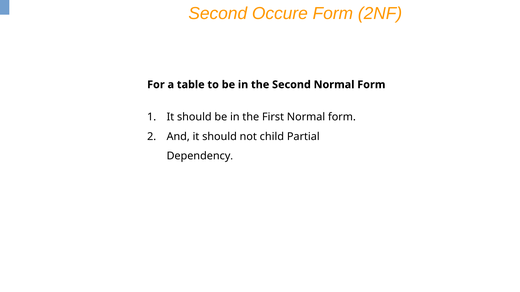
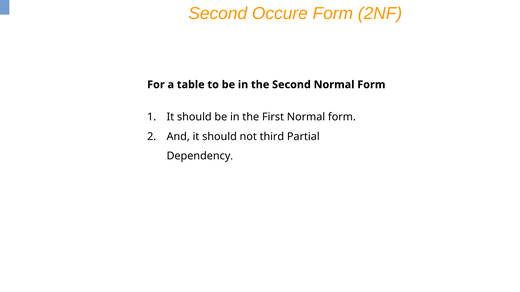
child: child -> third (272, 137)
